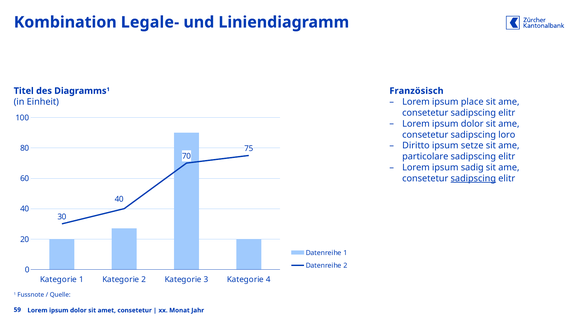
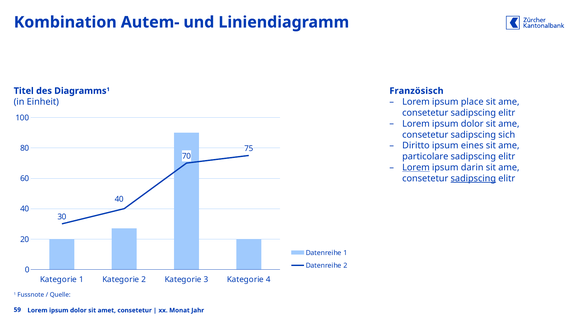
Legale-: Legale- -> Autem- (150, 22)
loro: loro -> sich (507, 135)
setze: setze -> eines (472, 146)
Lorem underline: none -> present (416, 168)
sadig: sadig -> darin (472, 168)
